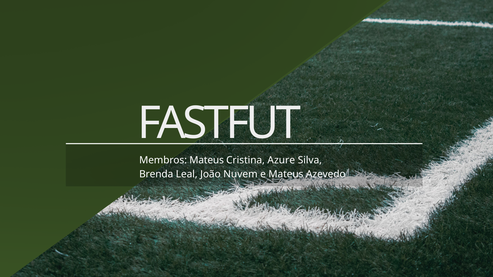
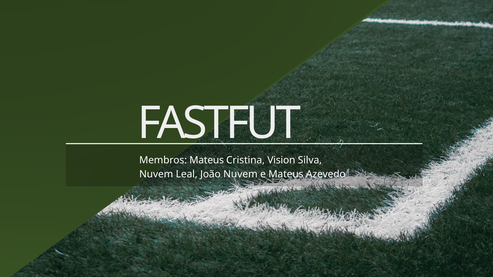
Azure: Azure -> Vision (281, 160)
Brenda: Brenda -> Nuvem (156, 174)
